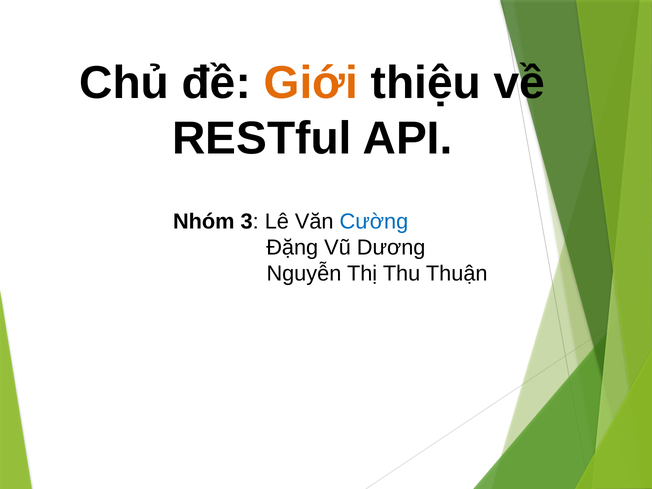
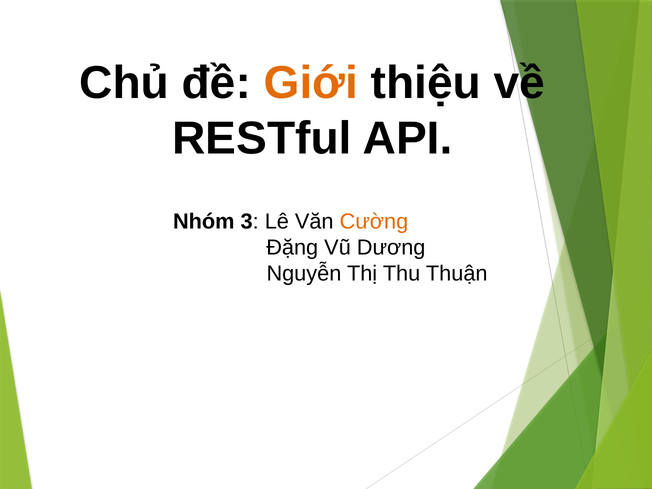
Cường colour: blue -> orange (374, 221)
